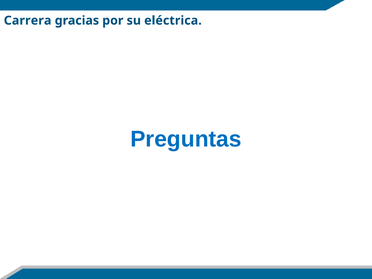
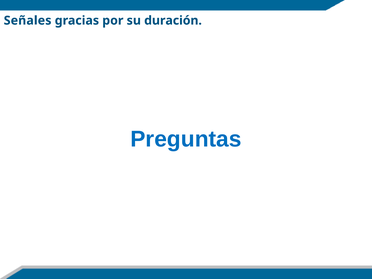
Carrera: Carrera -> Señales (28, 21)
eléctrica: eléctrica -> duración (173, 21)
